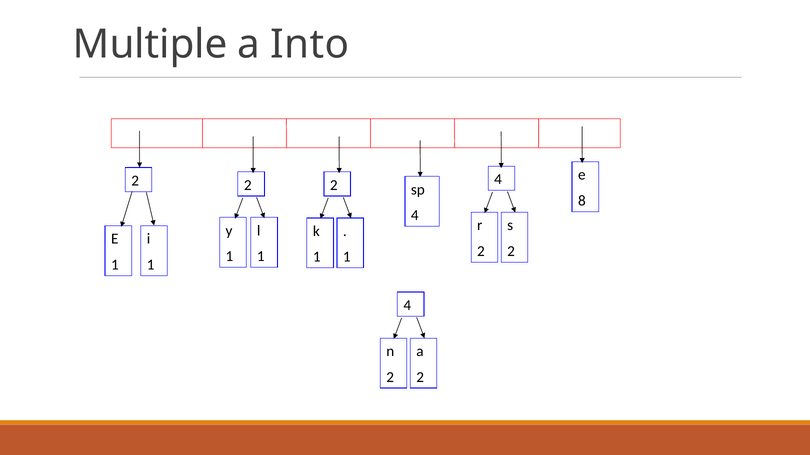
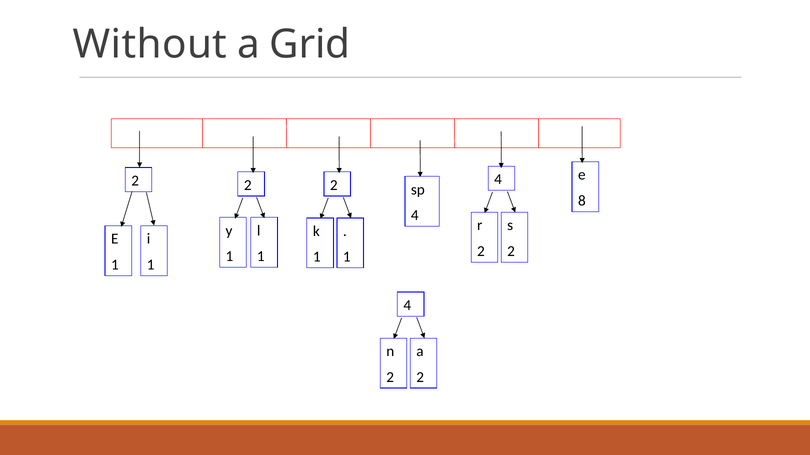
Multiple: Multiple -> Without (150, 44)
Into: Into -> Grid (310, 44)
